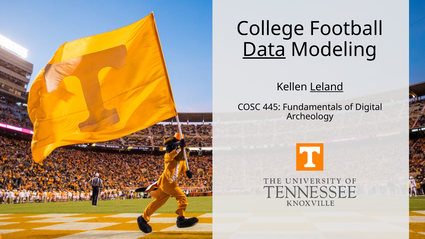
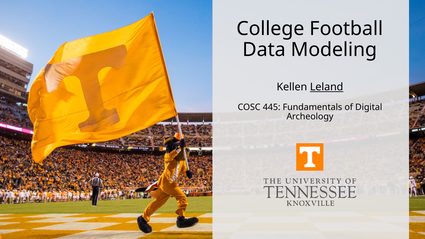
Data underline: present -> none (264, 50)
